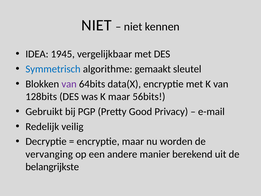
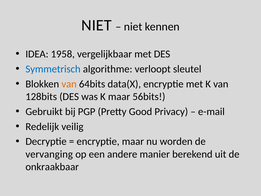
1945: 1945 -> 1958 (63, 54)
gemaakt: gemaakt -> verloopt (153, 69)
van colour: purple -> orange (69, 84)
belangrijkste: belangrijkste -> onkraakbaar (52, 167)
